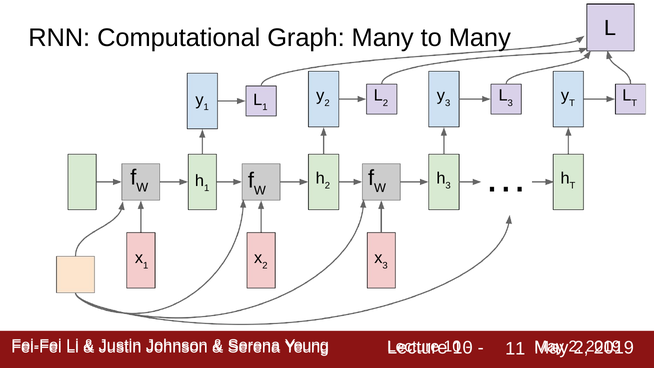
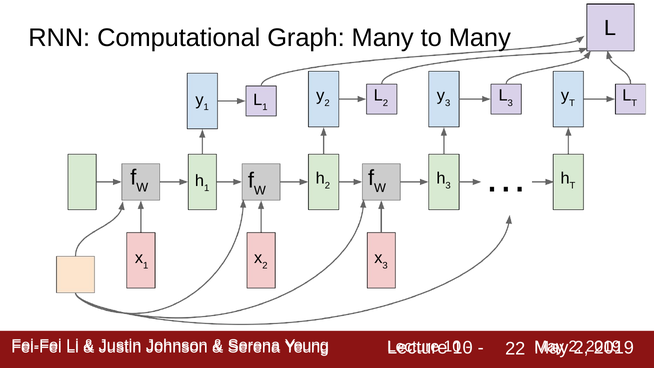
11: 11 -> 22 (515, 348)
